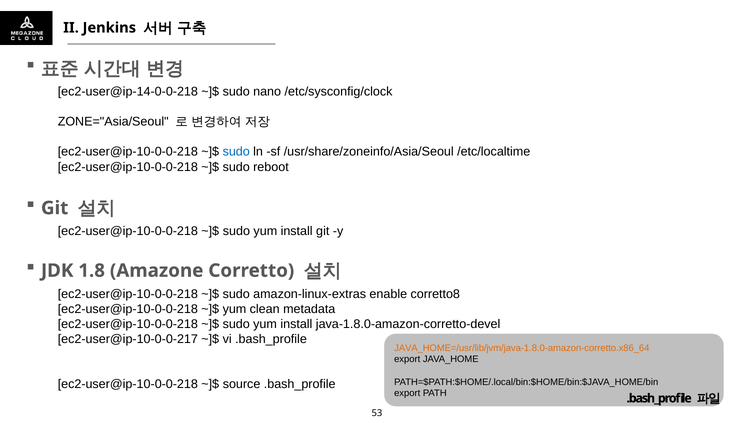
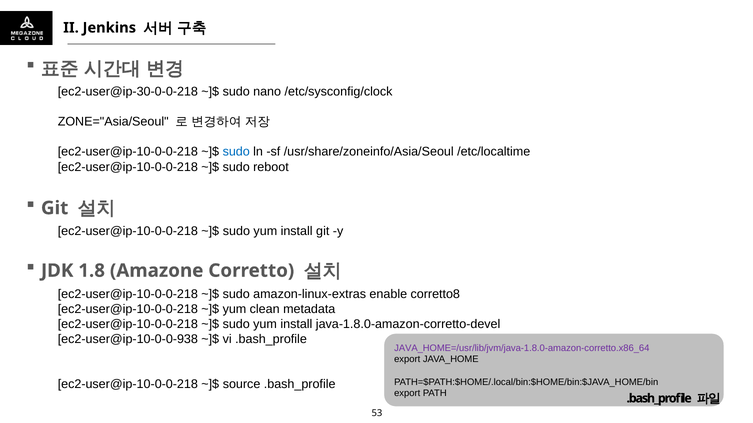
ec2-user@ip-14-0-0-218: ec2-user@ip-14-0-0-218 -> ec2-user@ip-30-0-0-218 (128, 92)
ec2-user@ip-10-0-0-217: ec2-user@ip-10-0-0-217 -> ec2-user@ip-10-0-0-938 (128, 339)
JAVA_HOME=/usr/lib/jvm/java-1.8.0-amazon-corretto.x86_64 colour: orange -> purple (522, 348)
